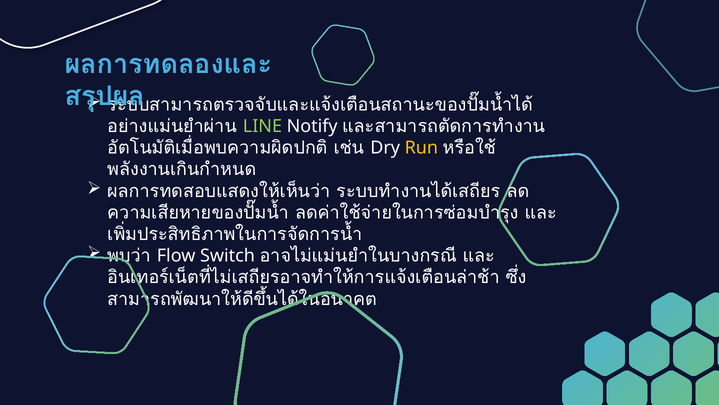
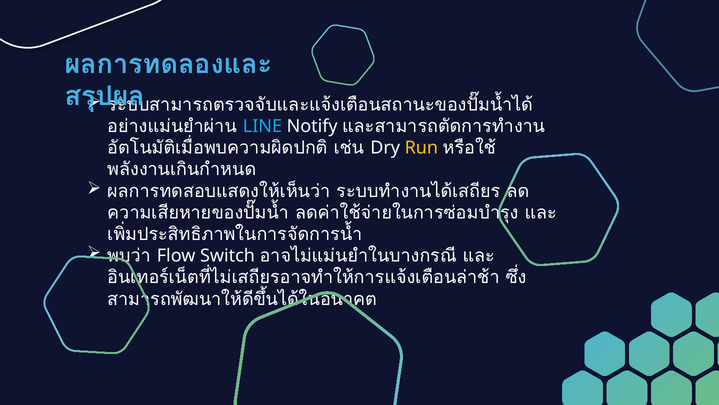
LINE colour: light green -> light blue (262, 126)
